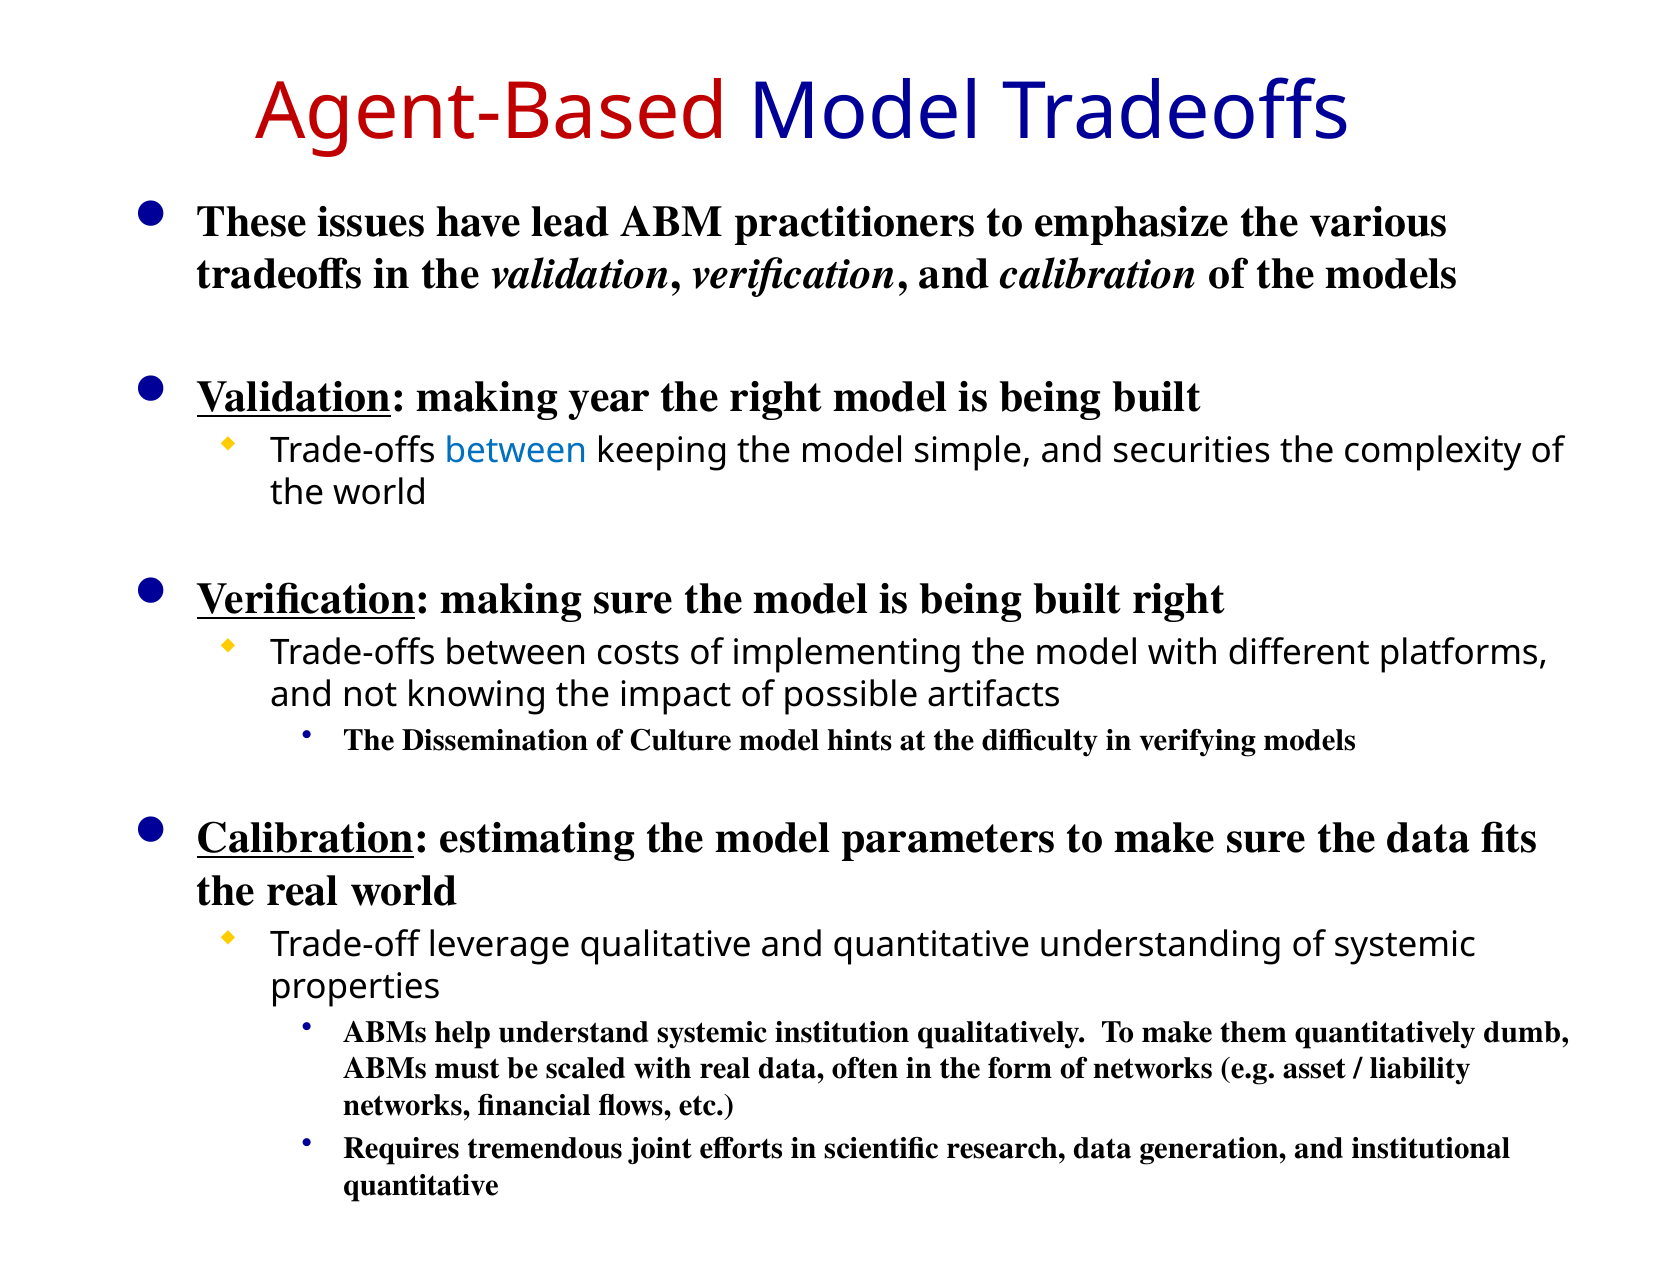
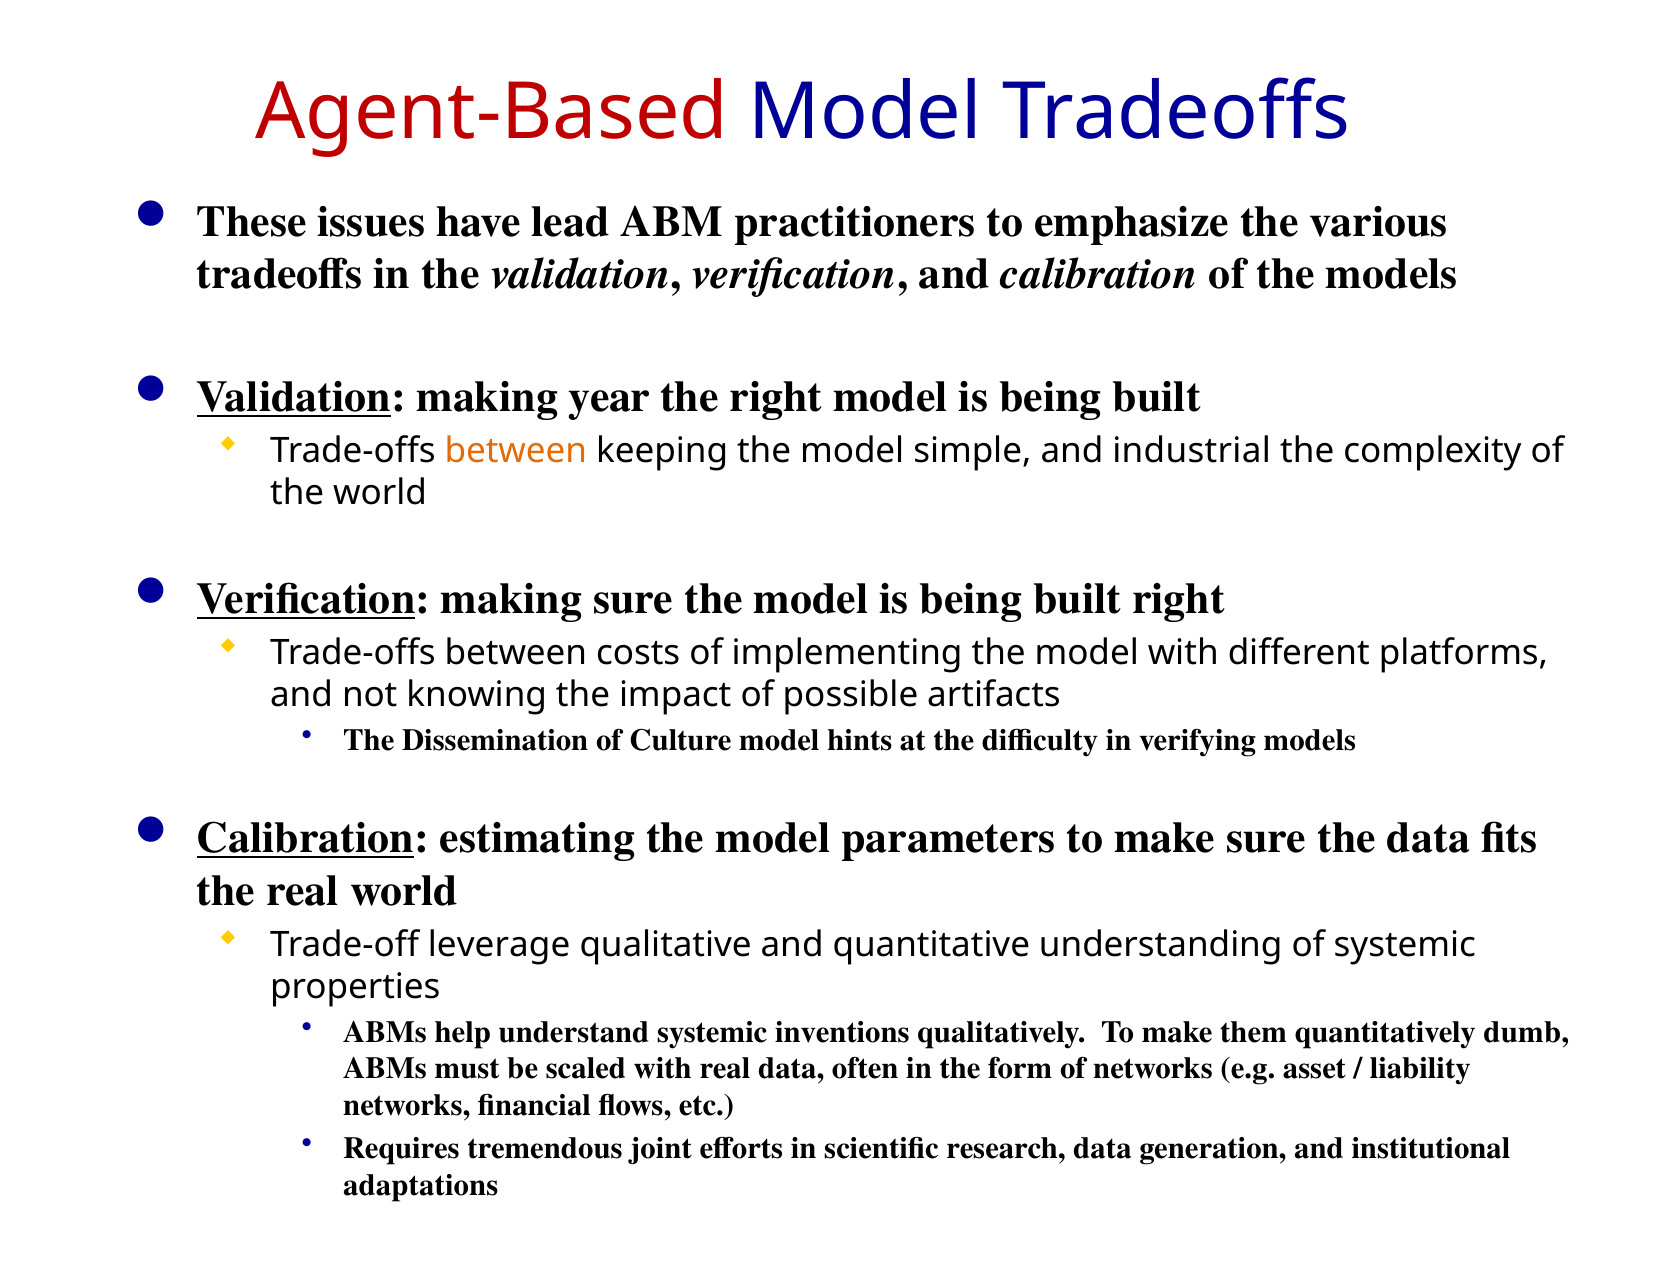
between colour: blue -> orange (516, 451)
securities: securities -> industrial (1192, 451)
institution: institution -> inventions (842, 1032)
quantitative: quantitative -> adaptations (421, 1186)
